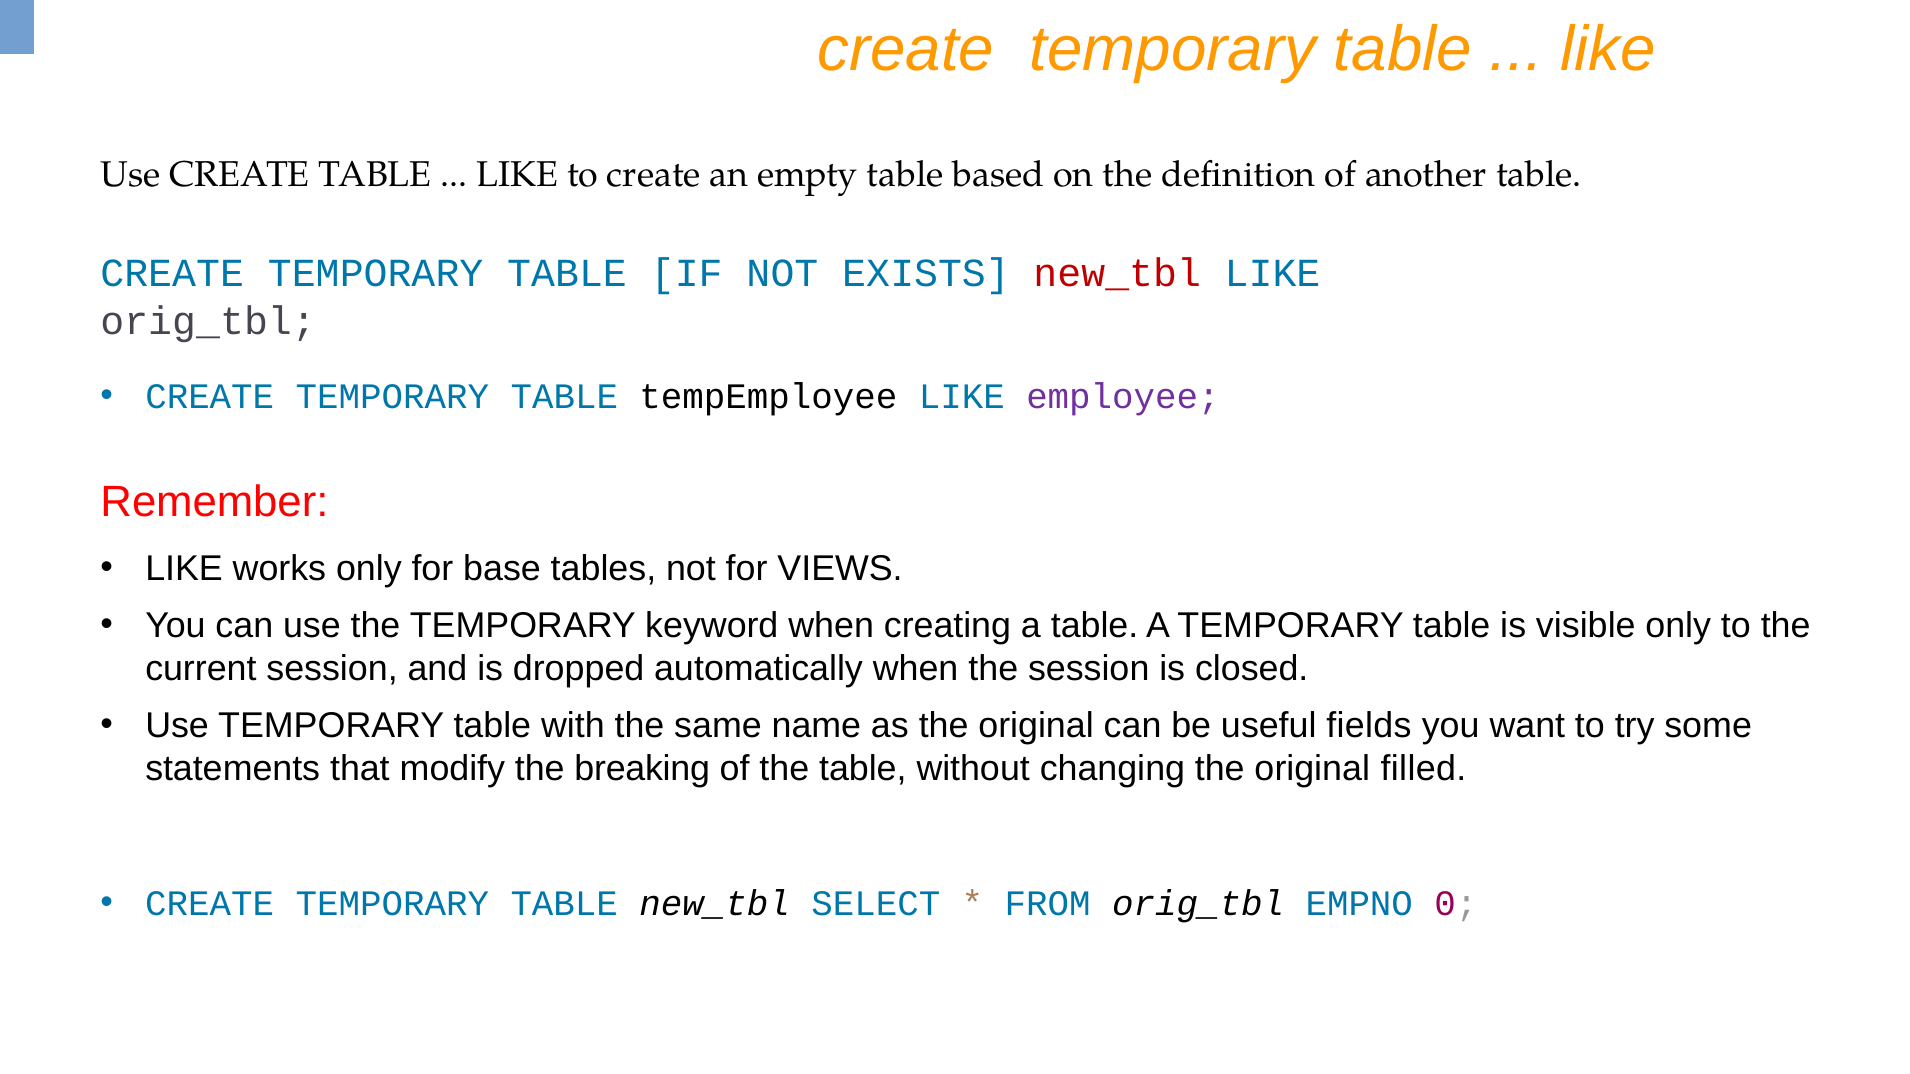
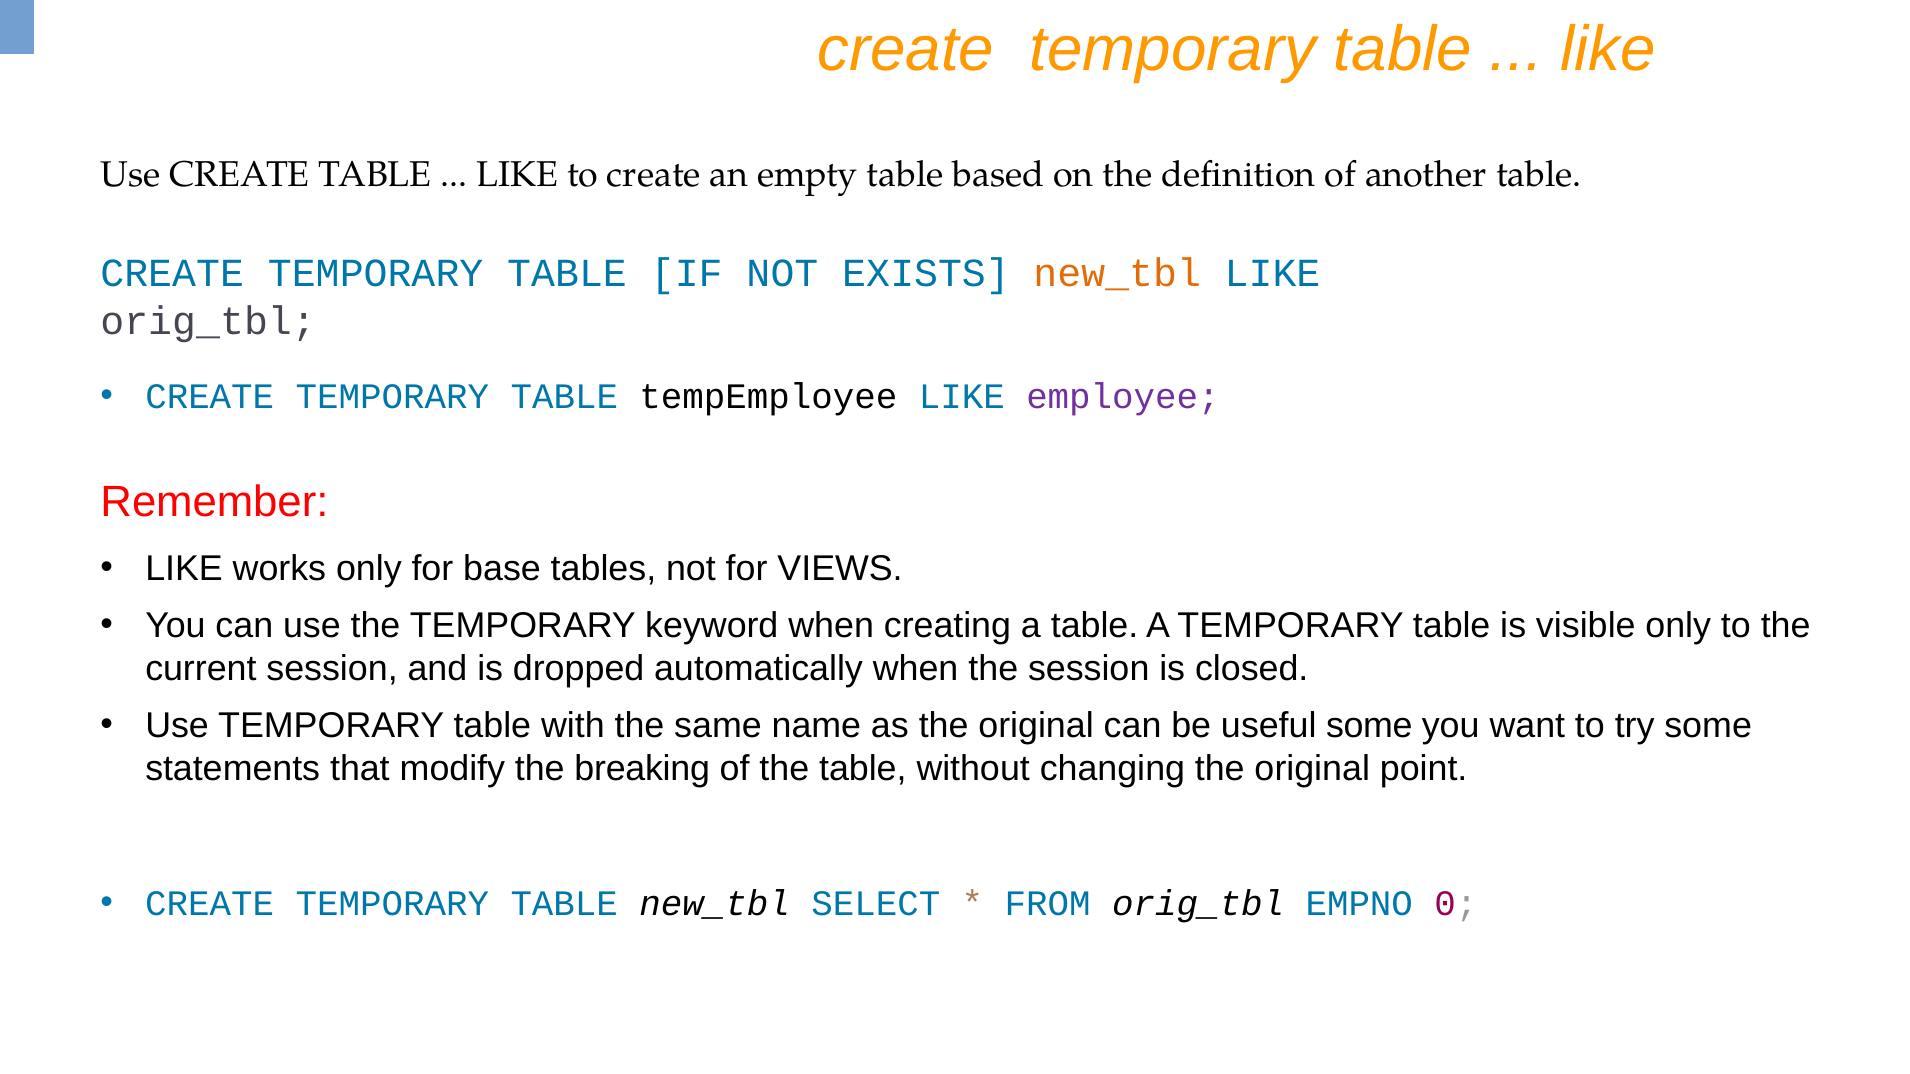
new_tbl colour: red -> orange (1117, 273)
useful fields: fields -> some (1369, 726)
filled: filled -> point (1424, 769)
